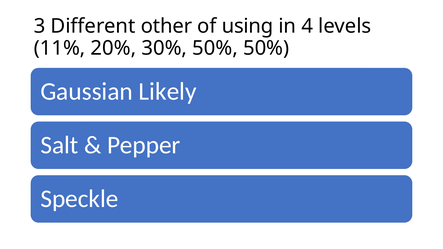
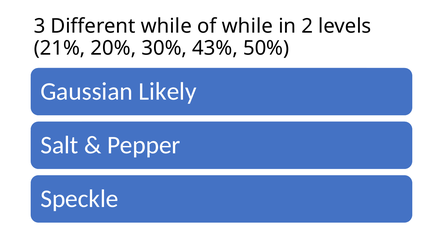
Different other: other -> while (166, 26)
of using: using -> while (247, 26)
4: 4 -> 2 (307, 26)
11%: 11% -> 21% (60, 48)
30% 50%: 50% -> 43% (215, 48)
